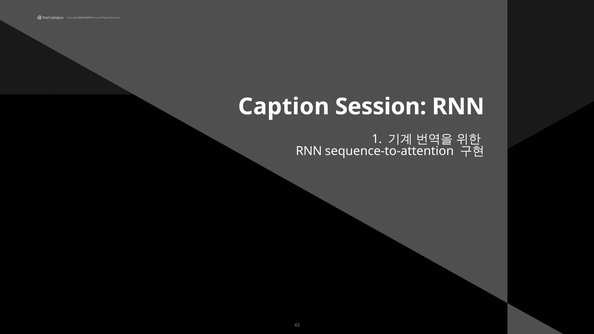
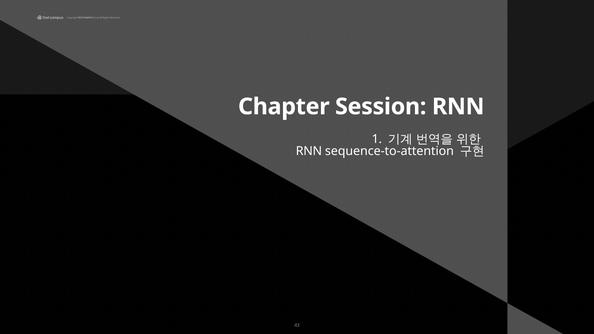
Caption: Caption -> Chapter (284, 107)
